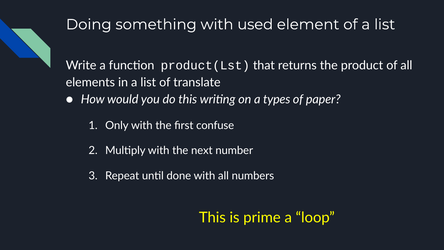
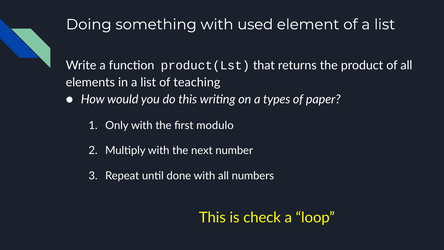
translate: translate -> teaching (197, 82)
confuse: confuse -> modulo (215, 125)
prime: prime -> check (262, 218)
